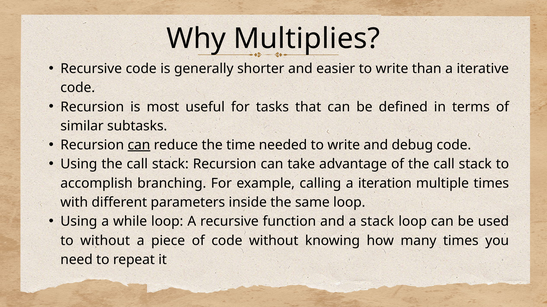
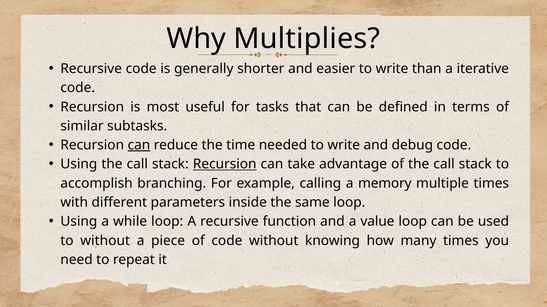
Recursion underline: none -> present (225, 165)
iteration: iteration -> memory (385, 184)
a stack: stack -> value (377, 222)
